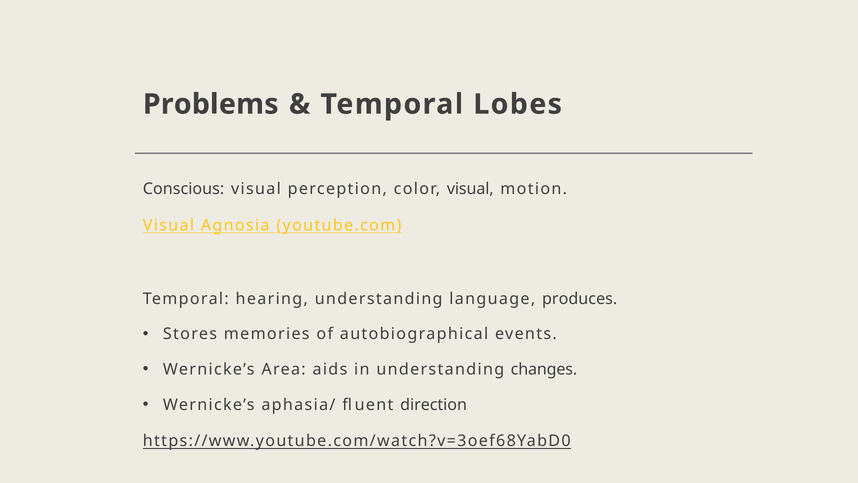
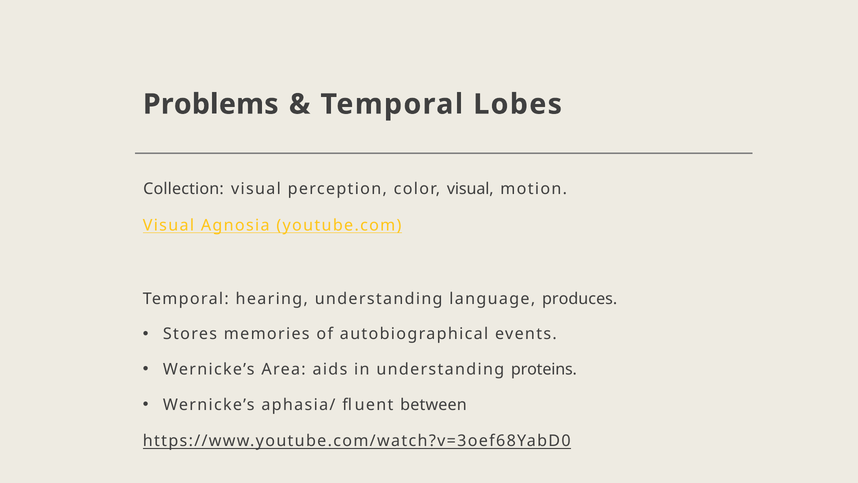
Conscious: Conscious -> Collection (183, 189)
changes: changes -> proteins (544, 369)
direction: direction -> between (433, 404)
